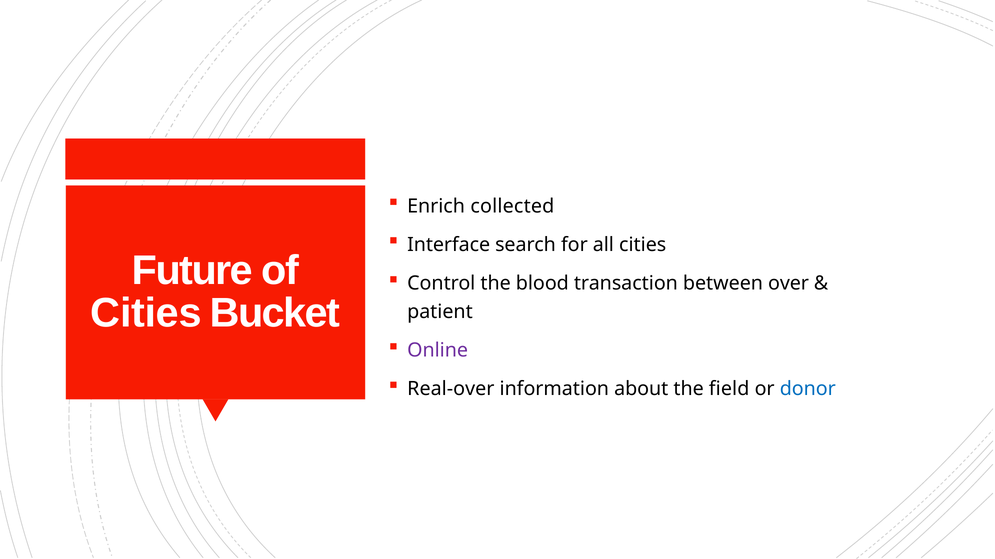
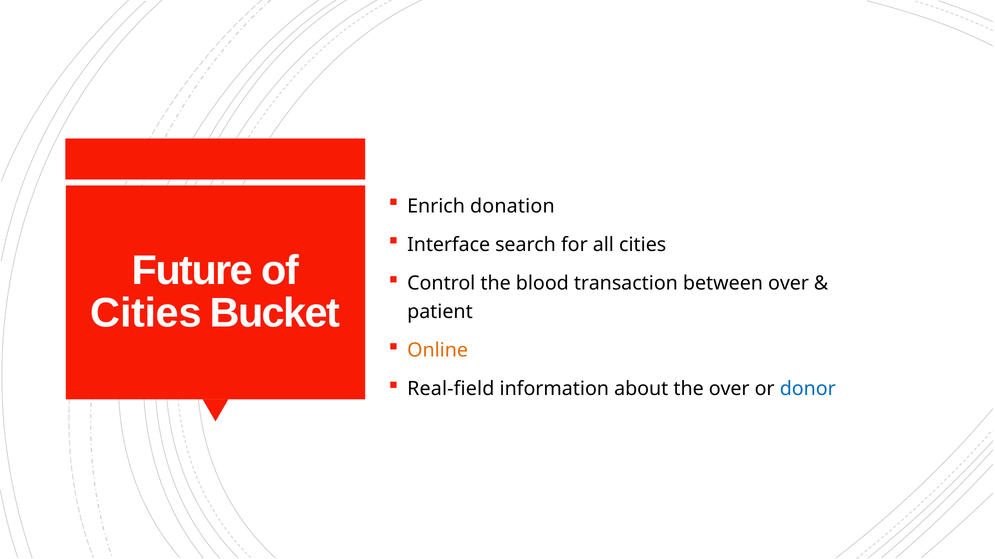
collected: collected -> donation (512, 206)
Online colour: purple -> orange (438, 351)
Real-over: Real-over -> Real-field (451, 389)
the field: field -> over (729, 389)
